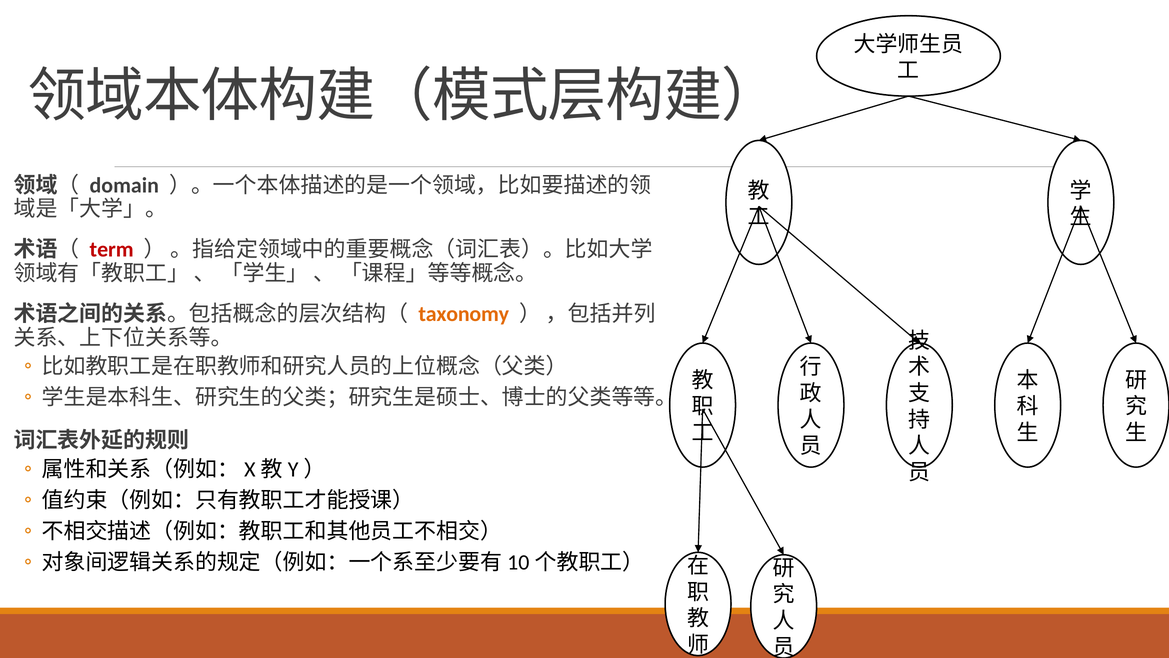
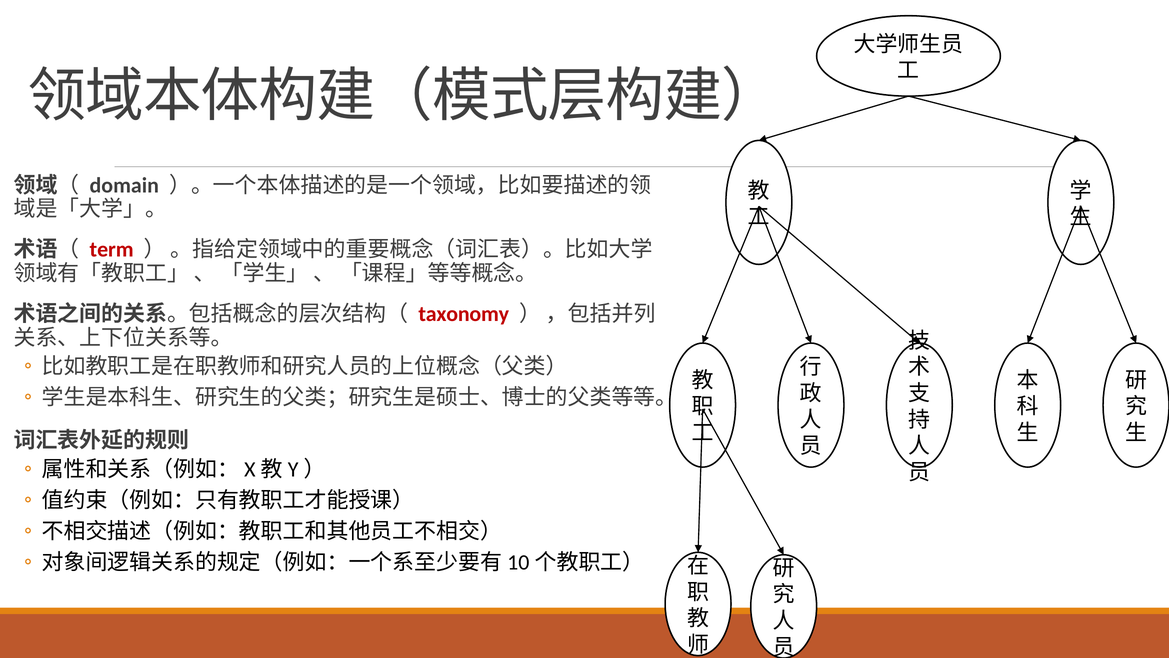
taxonomy colour: orange -> red (464, 314)
